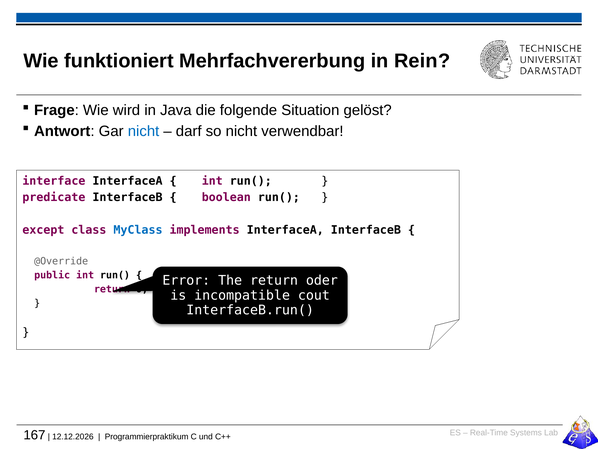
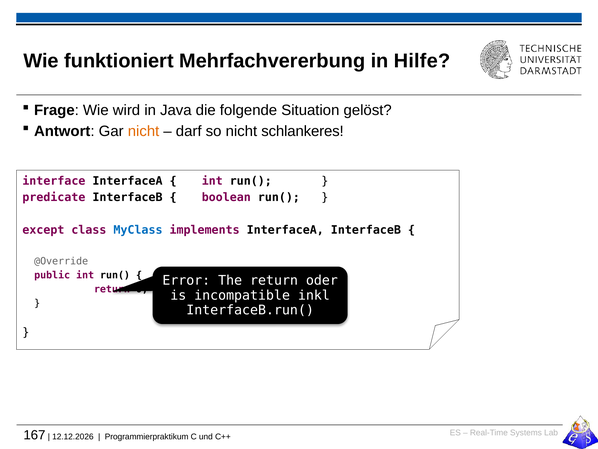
Rein: Rein -> Hilfe (422, 61)
nicht colour: blue -> orange (144, 131)
verwendbar: verwendbar -> schlankeres (302, 131)
cout: cout -> inkl (314, 295)
